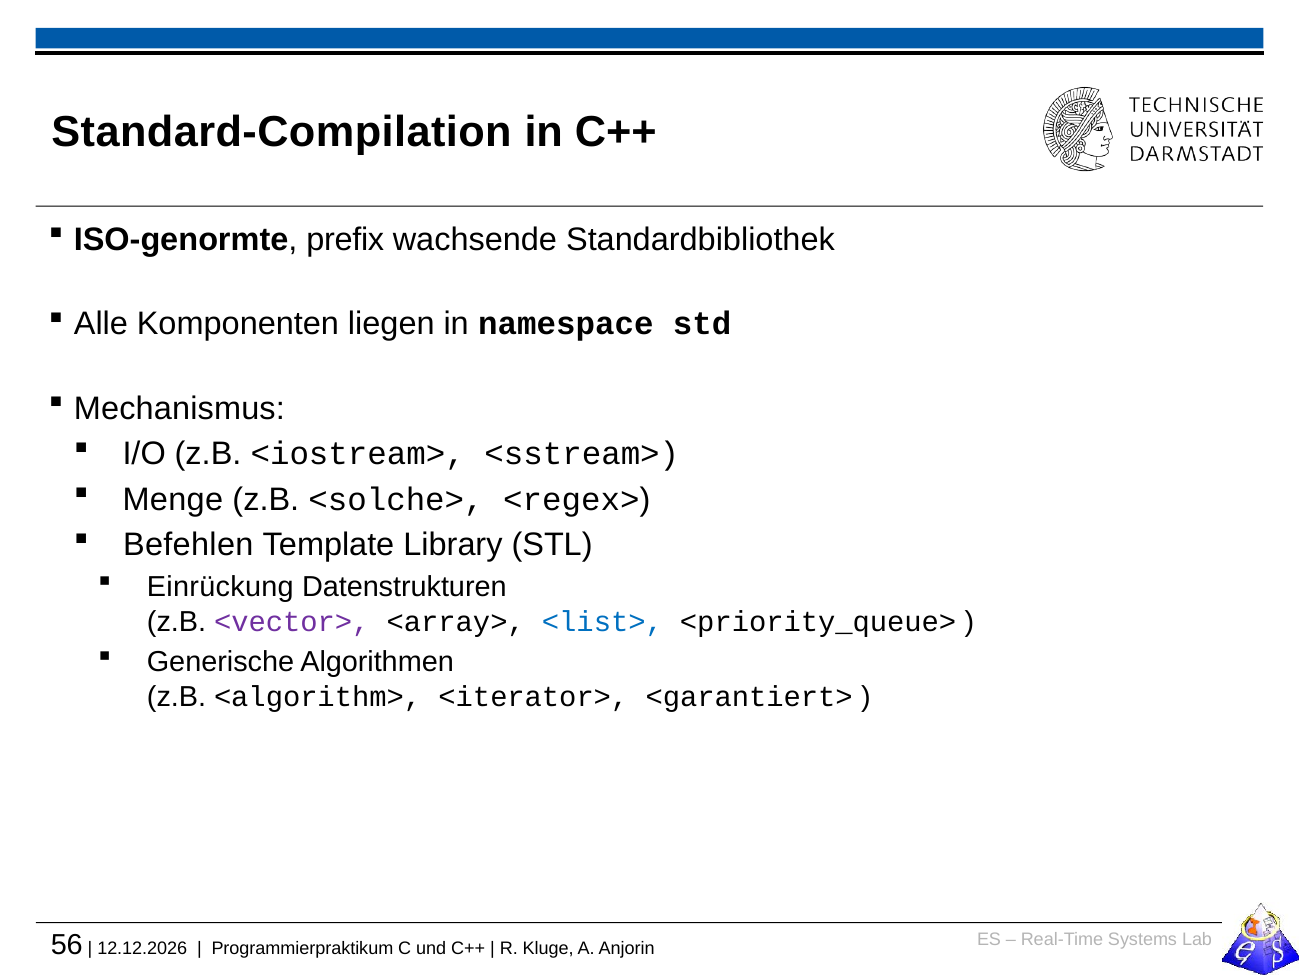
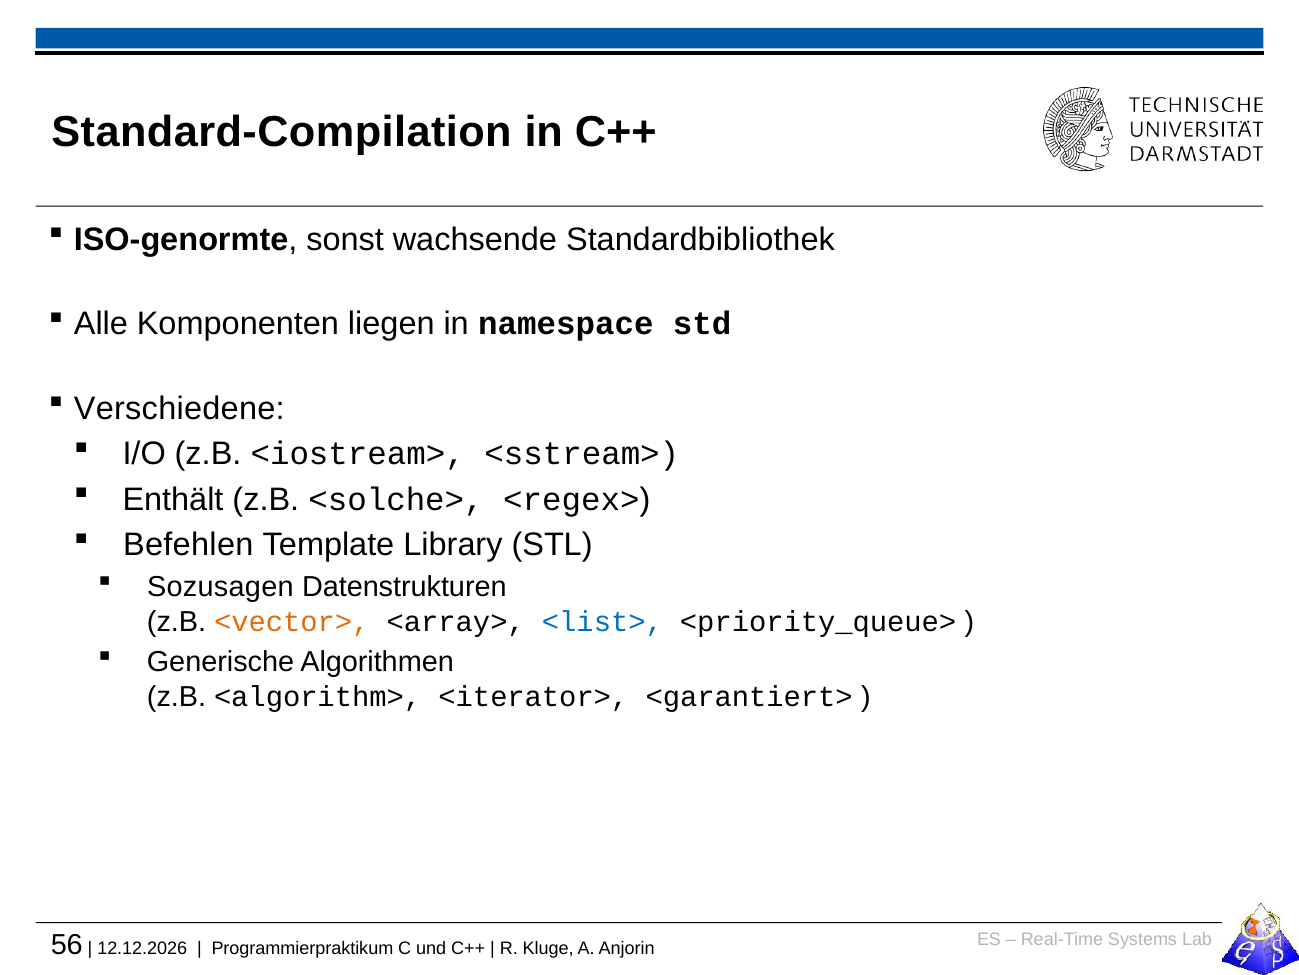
prefix: prefix -> sonst (345, 239)
Mechanismus: Mechanismus -> Verschiedene (179, 408)
Menge: Menge -> Enthält (173, 499)
Einrückung: Einrückung -> Sozusagen (220, 587)
<vector> colour: purple -> orange (292, 621)
